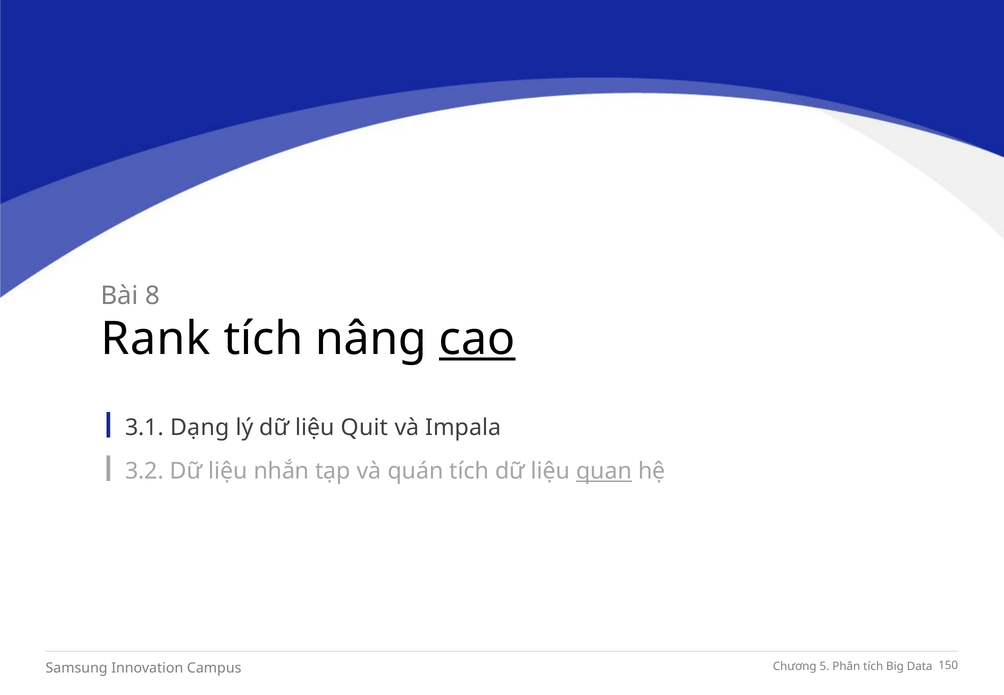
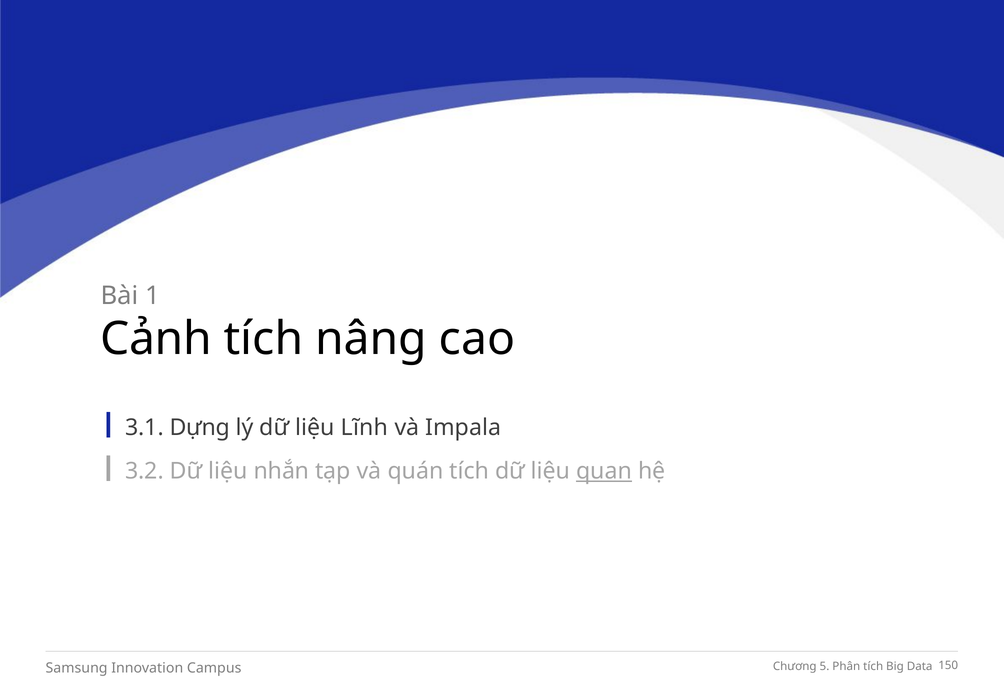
8: 8 -> 1 (152, 296)
Rank: Rank -> Cảnh (156, 339)
cao underline: present -> none (477, 339)
Dạng: Dạng -> Dựng (200, 428)
Quit: Quit -> Lĩnh (364, 428)
